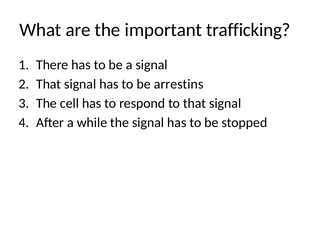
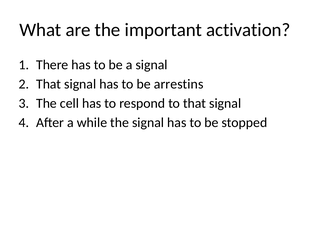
trafficking: trafficking -> activation (248, 30)
